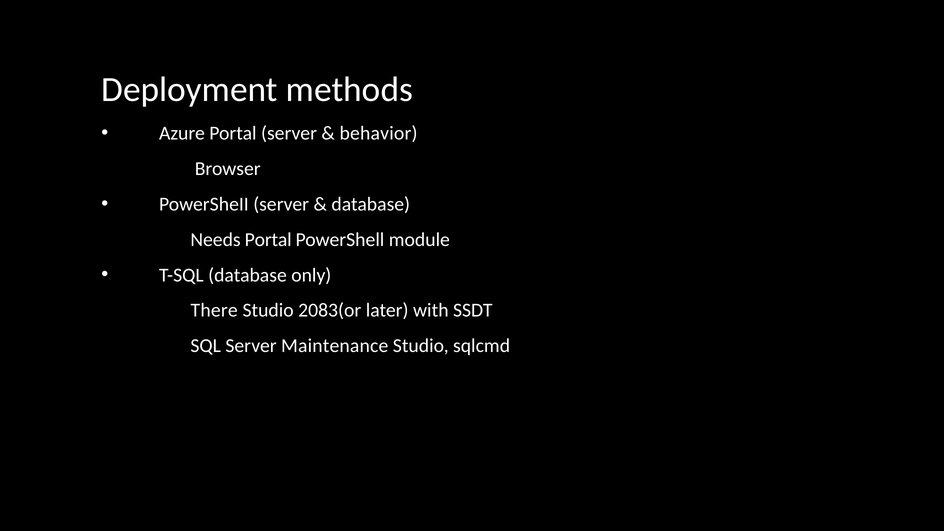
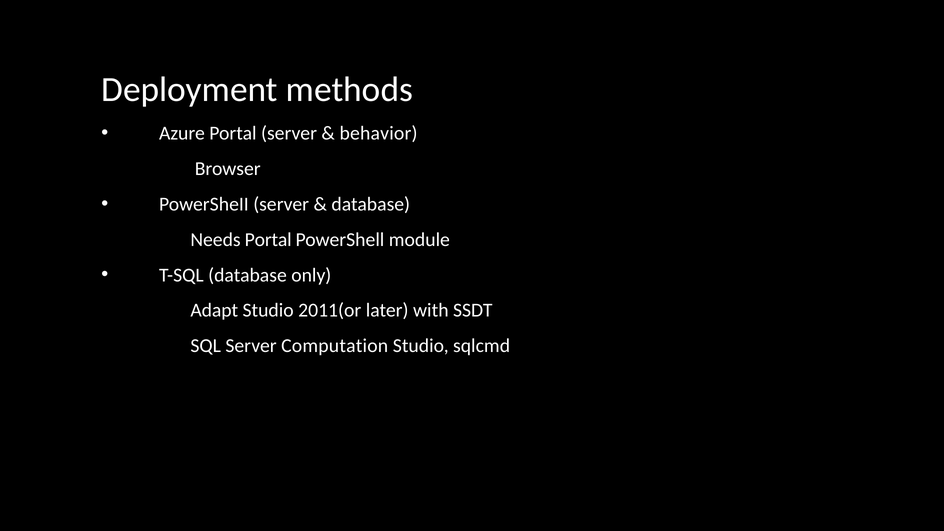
There: There -> Adapt (214, 310)
2083(or: 2083(or -> 2011(or (330, 310)
Maintenance: Maintenance -> Computation (335, 346)
